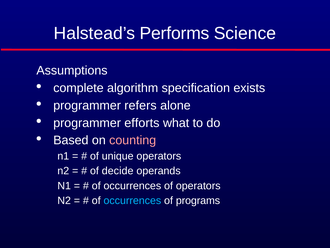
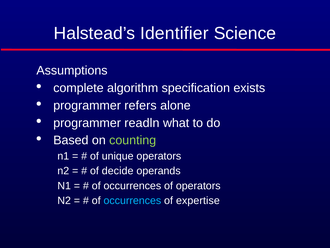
Performs: Performs -> Identifier (174, 33)
efforts: efforts -> readln (142, 123)
counting colour: pink -> light green (133, 140)
programs: programs -> expertise (198, 200)
